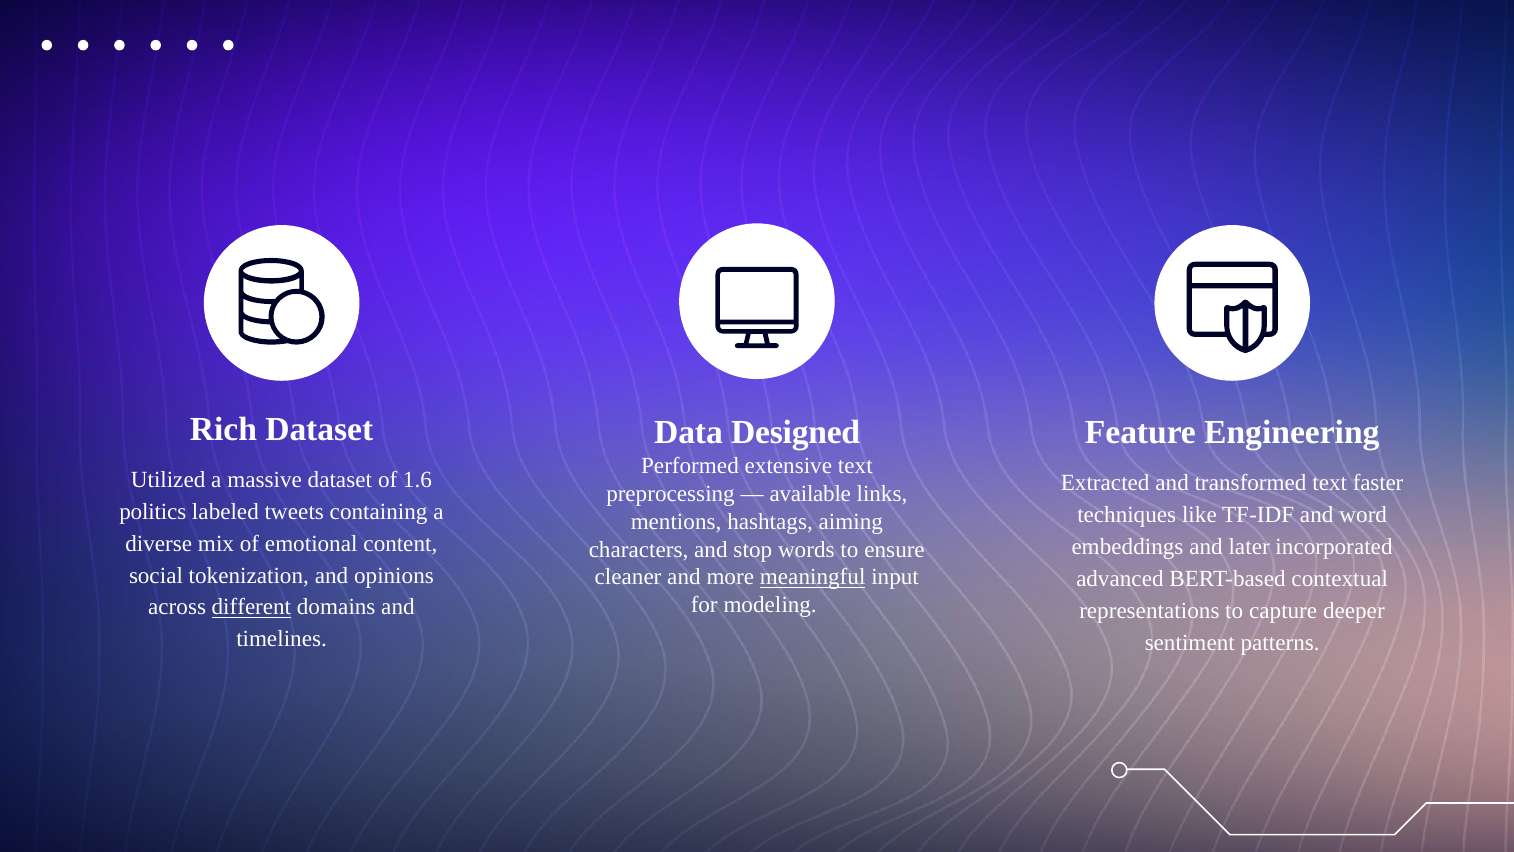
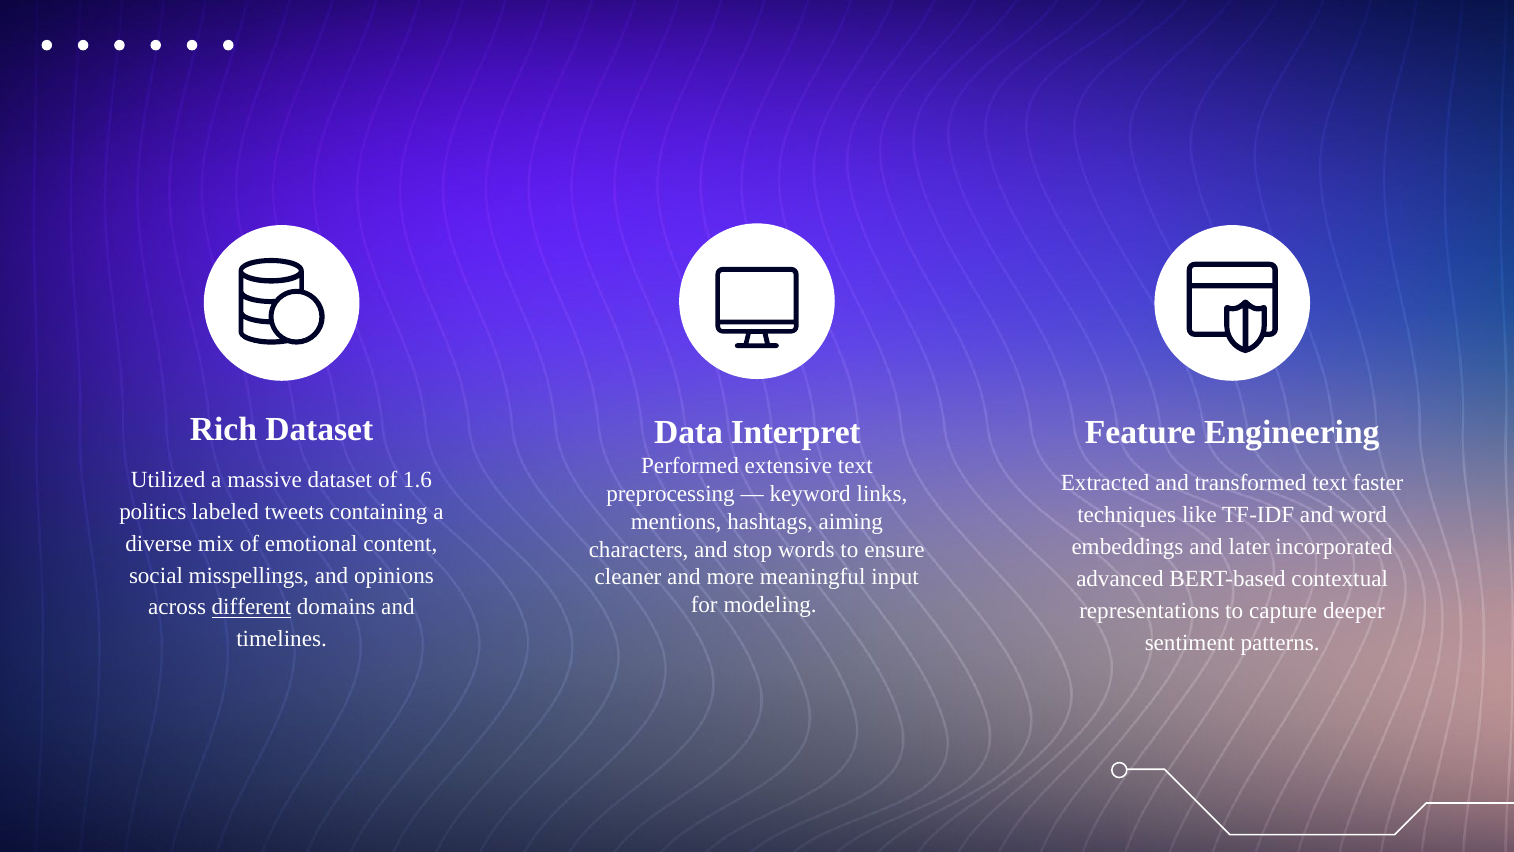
Designed: Designed -> Interpret (796, 433)
available: available -> keyword (810, 494)
tokenization: tokenization -> misspellings (249, 575)
meaningful underline: present -> none (813, 577)
